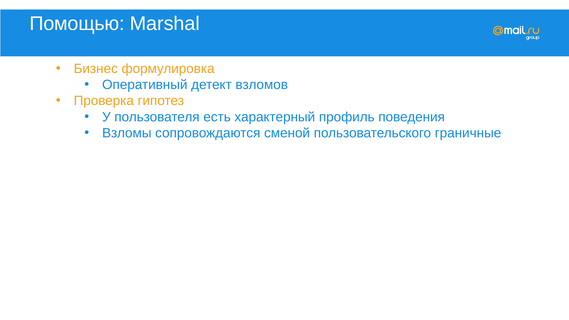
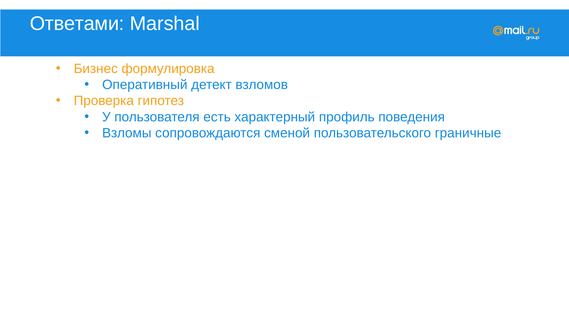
Помощью: Помощью -> Ответами (77, 24)
